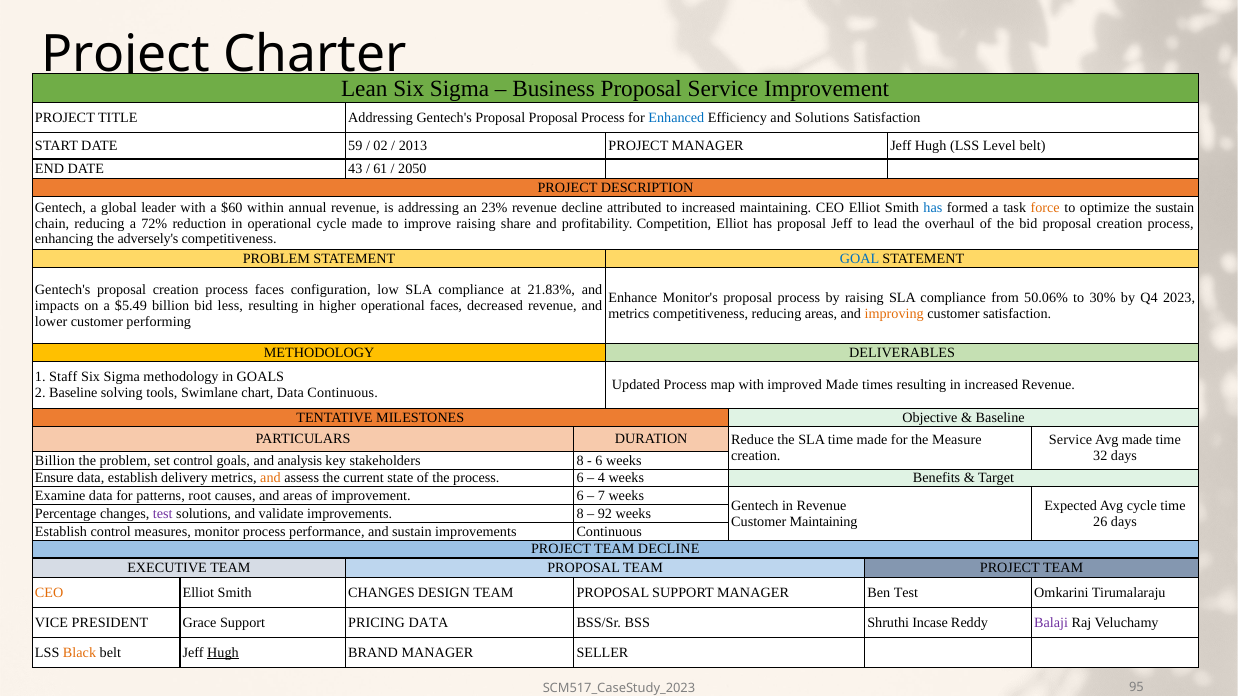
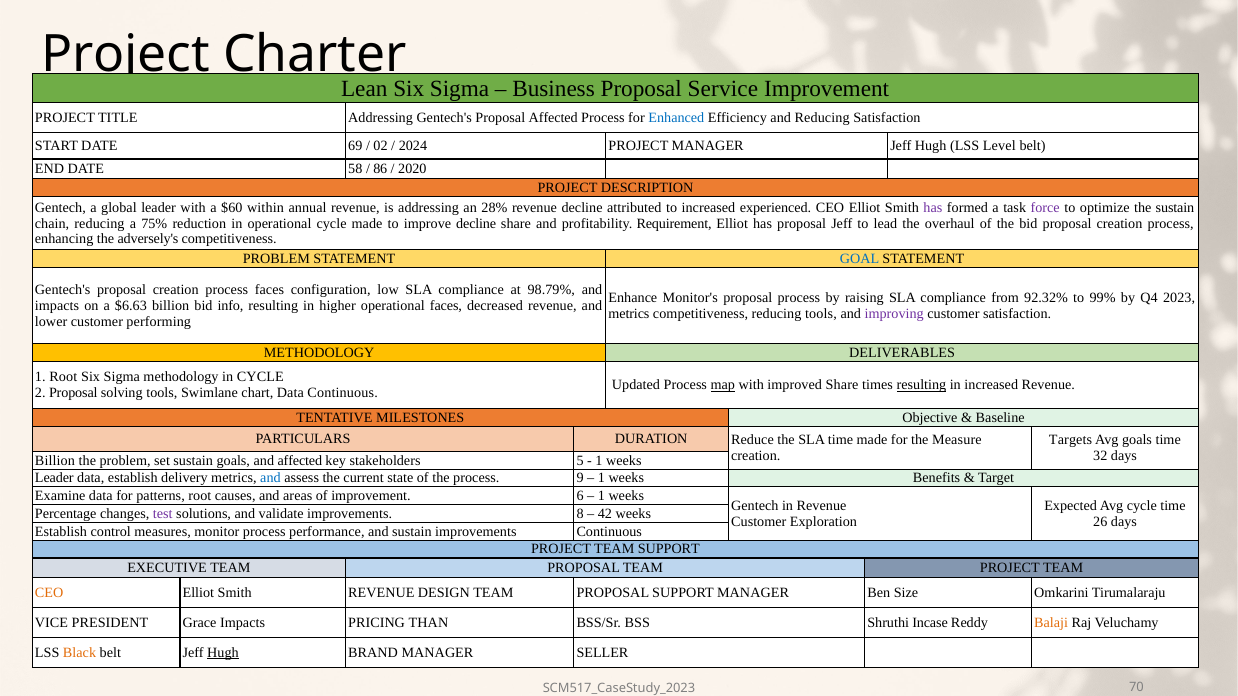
Proposal Proposal: Proposal -> Affected (553, 118)
and Solutions: Solutions -> Reducing (822, 118)
59: 59 -> 69 (355, 146)
2013: 2013 -> 2024 (413, 146)
43: 43 -> 58 (355, 169)
61: 61 -> 86 (380, 169)
2050: 2050 -> 2020 (412, 169)
23%: 23% -> 28% (494, 208)
increased maintaining: maintaining -> experienced (776, 208)
has colour: blue -> purple (933, 208)
force colour: orange -> purple (1045, 208)
72%: 72% -> 75% (154, 223)
improve raising: raising -> decline (476, 223)
Competition: Competition -> Requirement (674, 223)
21.83%: 21.83% -> 98.79% (551, 290)
50.06%: 50.06% -> 92.32% (1046, 298)
30%: 30% -> 99% (1103, 298)
$5.49: $5.49 -> $6.63 (131, 306)
less: less -> info (231, 306)
reducing areas: areas -> tools (821, 314)
improving colour: orange -> purple (894, 314)
1 Staff: Staff -> Root (63, 377)
in GOALS: GOALS -> CYCLE (260, 377)
map underline: none -> present (723, 385)
improved Made: Made -> Share (842, 385)
resulting underline: none -> present (921, 385)
2 Baseline: Baseline -> Proposal (73, 393)
Service: Service -> Targets (1071, 440)
Avg made: made -> goals (1137, 440)
set control: control -> sustain (193, 461)
and analysis: analysis -> affected (300, 461)
stakeholders 8: 8 -> 5 (580, 461)
6: 6 -> 1 (599, 461)
Ensure: Ensure -> Leader (54, 478)
and colour: orange -> blue (270, 478)
process 6: 6 -> 9 (580, 478)
4: 4 -> 1 (601, 478)
7: 7 -> 1 (601, 496)
92: 92 -> 42 (605, 514)
Customer Maintaining: Maintaining -> Exploration (824, 522)
TEAM DECLINE: DECLINE -> SUPPORT (669, 549)
Smith CHANGES: CHANGES -> REVENUE (381, 593)
Ben Test: Test -> Size (906, 593)
Grace Support: Support -> Impacts (243, 623)
PRICING DATA: DATA -> THAN (428, 623)
Balaji colour: purple -> orange (1051, 623)
95: 95 -> 70 (1136, 688)
